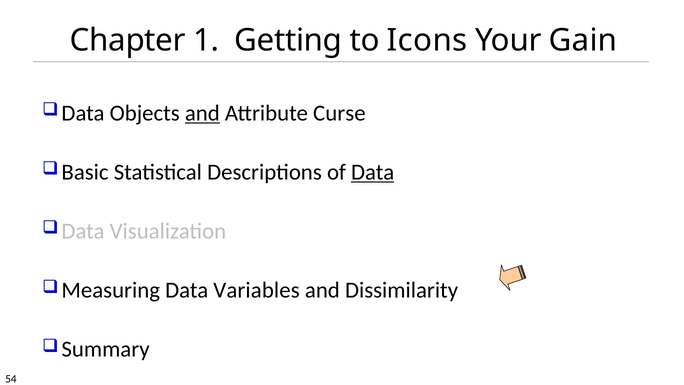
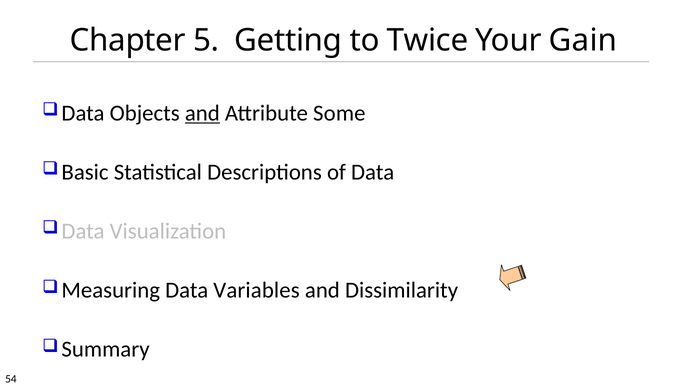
1: 1 -> 5 (206, 41)
Icons: Icons -> Twice (427, 41)
Curse: Curse -> Some (339, 113)
Data underline: present -> none (373, 172)
